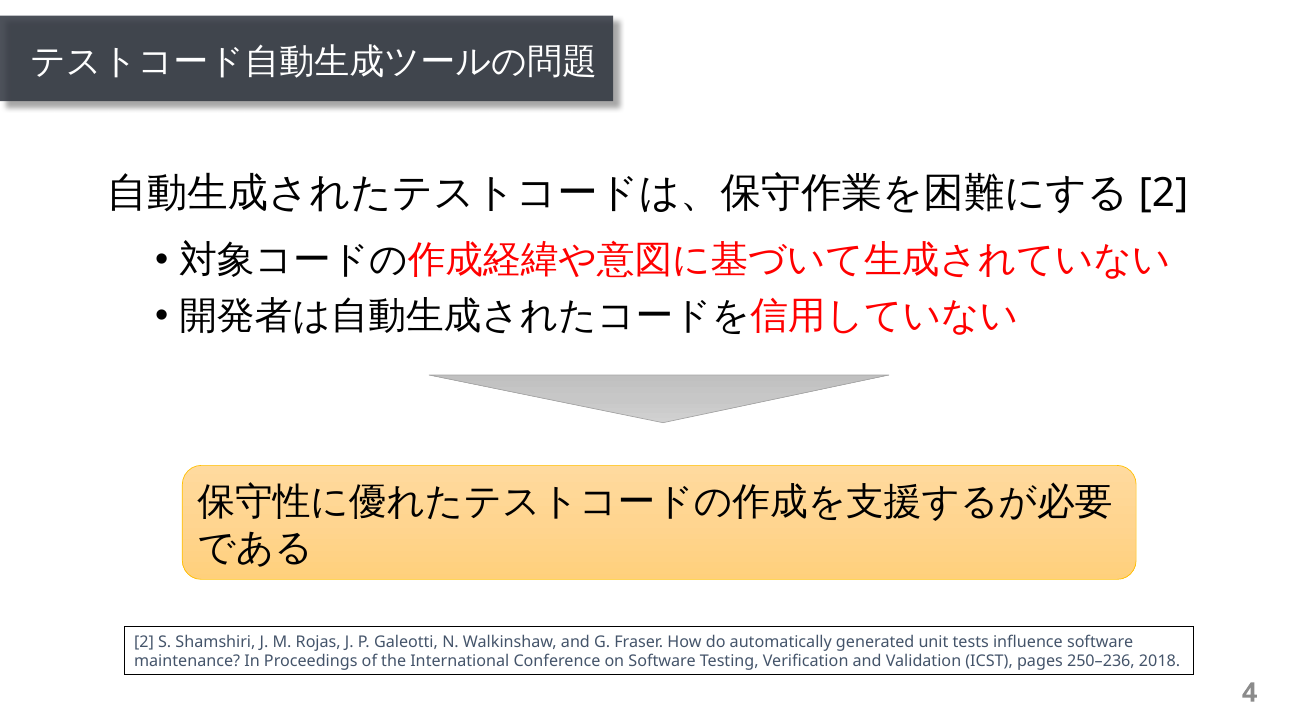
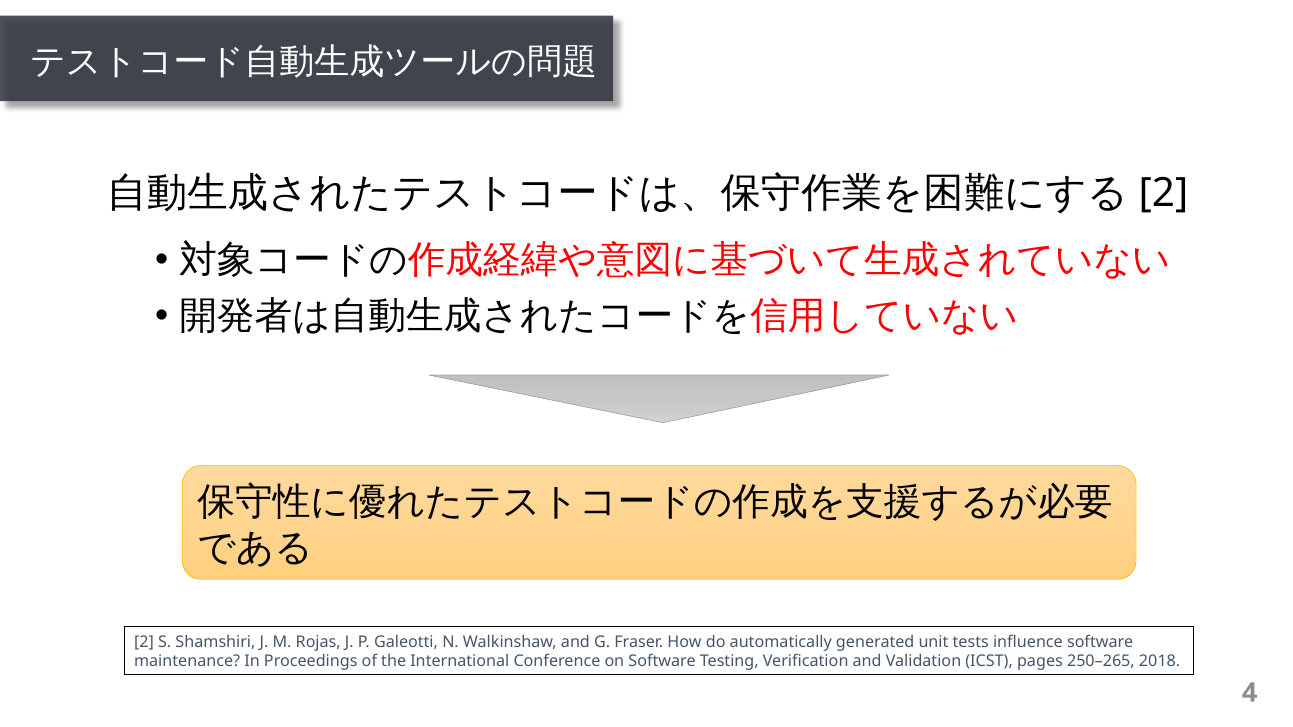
250–236: 250–236 -> 250–265 (1101, 662)
